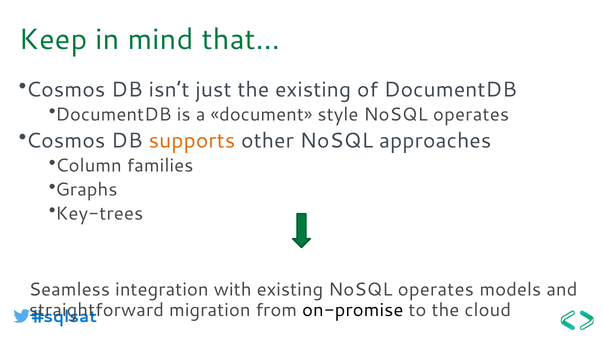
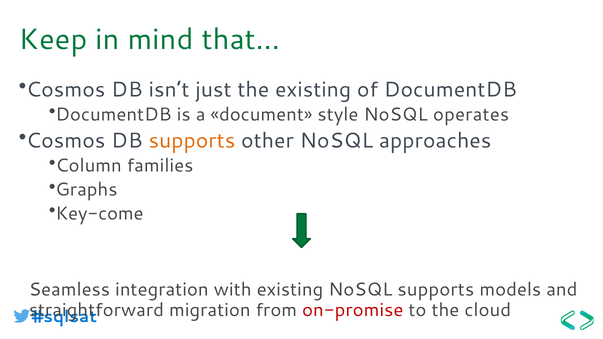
Key-trees: Key-trees -> Key-come (99, 214)
existing NoSQL operates: operates -> supports (436, 290)
on-promise colour: black -> red (353, 310)
